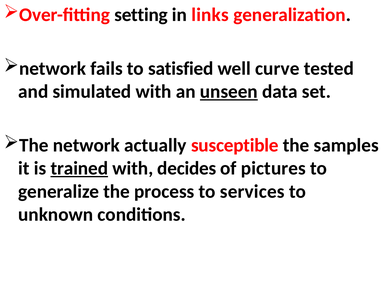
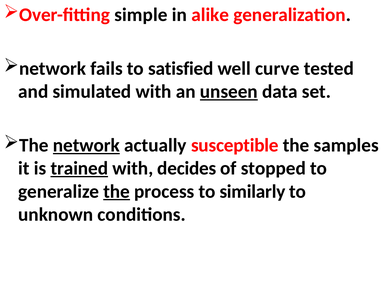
setting: setting -> simple (141, 15)
links: links -> alike (210, 15)
network underline: none -> present (86, 145)
pictures: pictures -> stopped (273, 168)
the underline: none -> present (117, 191)
services: services -> similarly (252, 191)
